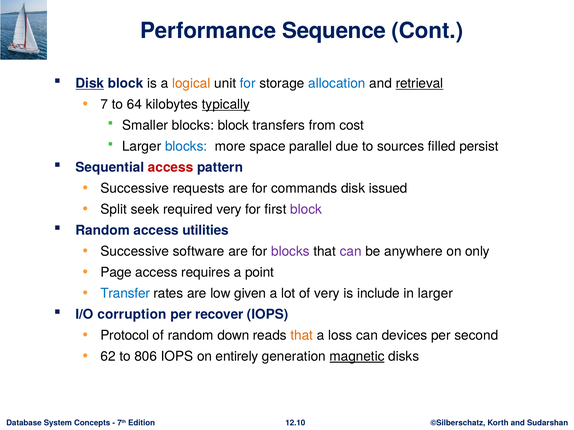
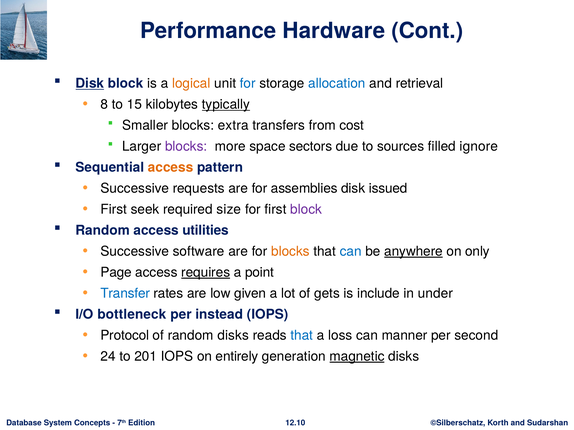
Sequence: Sequence -> Hardware (334, 31)
retrieval underline: present -> none (419, 84)
7: 7 -> 8 (104, 105)
64: 64 -> 15 (134, 105)
blocks block: block -> extra (233, 126)
blocks colour: blue -> purple (186, 147)
parallel: parallel -> sectors (311, 147)
persist: persist -> ignore (479, 147)
access colour: red -> orange (171, 168)
commands: commands -> assemblies (304, 189)
Split: Split -> First (114, 210)
required very: very -> size (229, 210)
blocks colour: purple -> orange (290, 252)
can colour: purple -> blue (351, 252)
anywhere underline: none -> present (414, 252)
requires underline: none -> present (206, 273)
of very: very -> gets (327, 294)
in larger: larger -> under (435, 294)
corruption: corruption -> bottleneck (132, 315)
recover: recover -> instead (219, 315)
random down: down -> disks (233, 336)
that colour: orange -> blue (302, 336)
devices: devices -> manner (405, 336)
62: 62 -> 24 (108, 357)
806: 806 -> 201 (146, 357)
